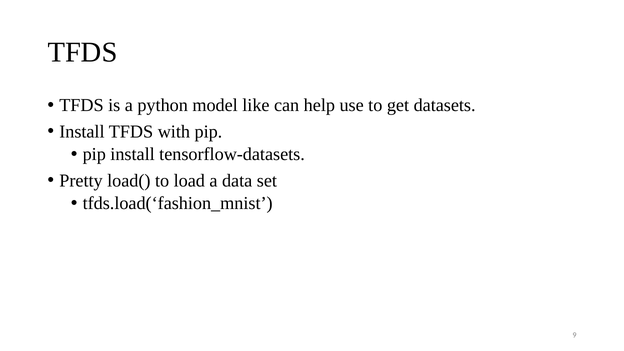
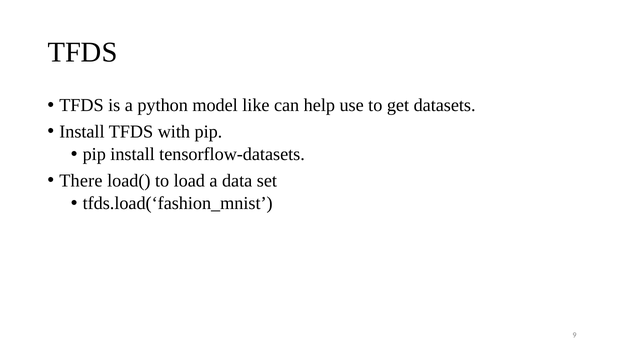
Pretty: Pretty -> There (81, 181)
